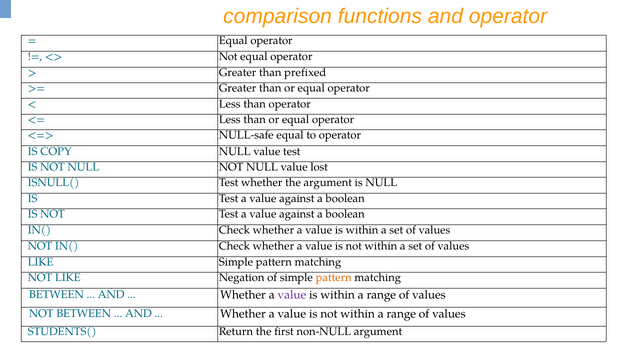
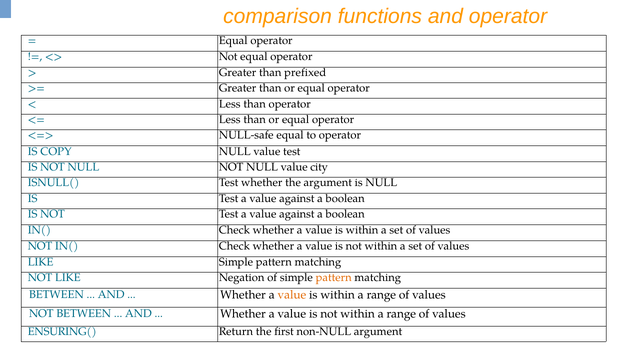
lost: lost -> city (319, 167)
value colour: purple -> orange (292, 295)
STUDENTS(: STUDENTS( -> ENSURING( (62, 331)
